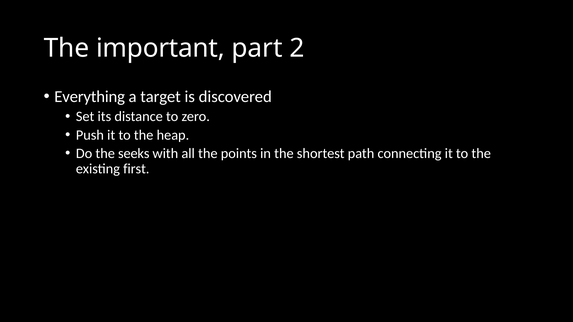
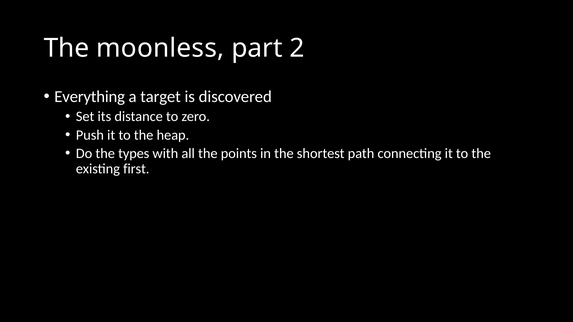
important: important -> moonless (160, 48)
seeks: seeks -> types (134, 154)
